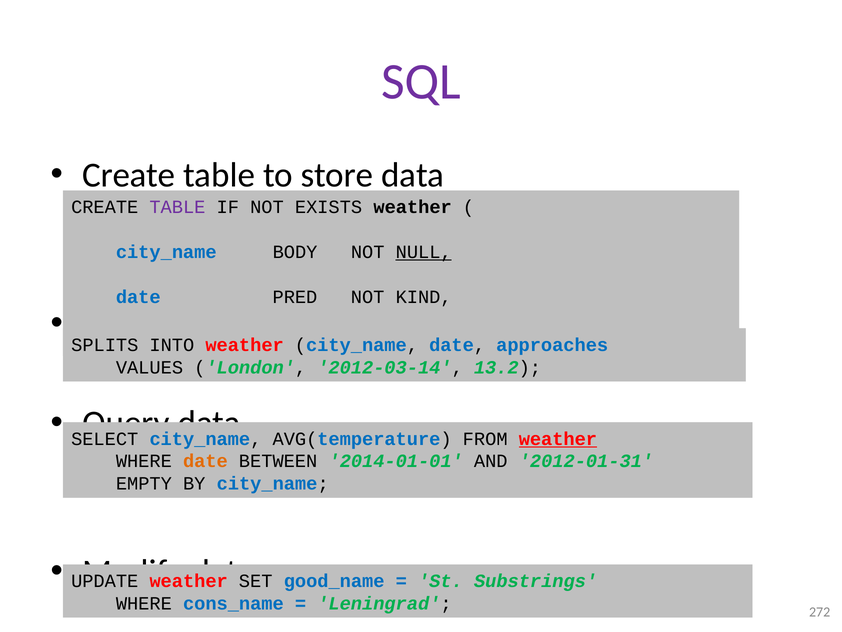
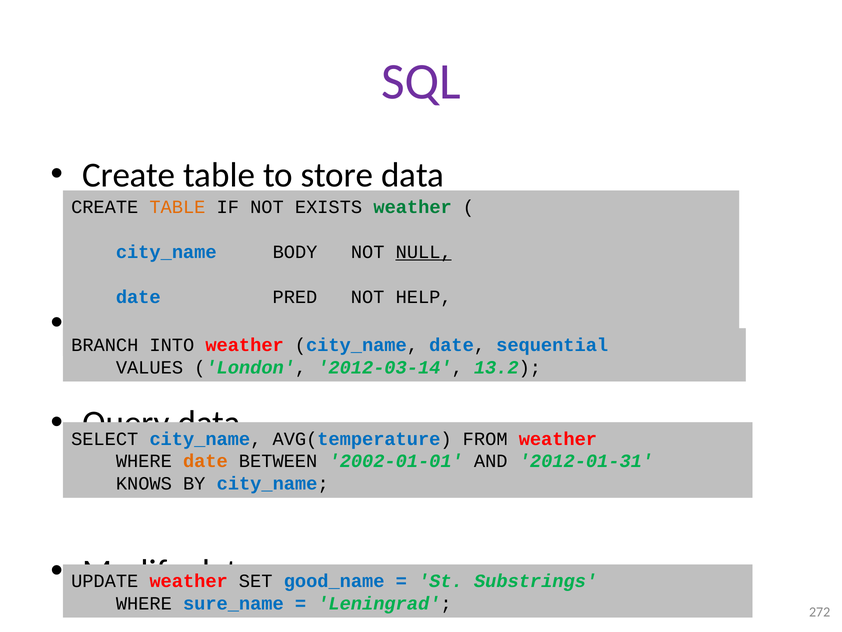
TABLE colour: purple -> orange (177, 207)
weather colour: black -> green (413, 207)
KIND: KIND -> HELP (424, 297)
SPLITS: SPLITS -> BRANCH (105, 345)
approaches: approaches -> sequential (552, 345)
weather underline: present -> none (558, 438)
2014-01-01: 2014-01-01 -> 2002-01-01 (396, 461)
EMPTY: EMPTY -> KNOWS (144, 483)
cons_name: cons_name -> sure_name (233, 603)
